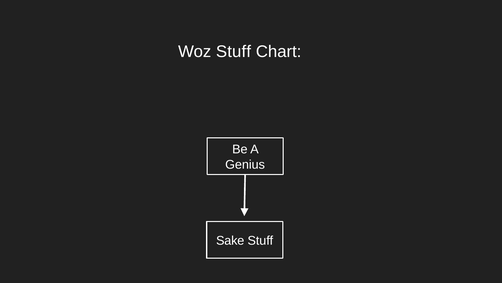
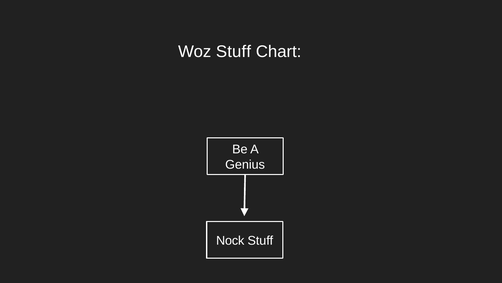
Sake: Sake -> Nock (230, 240)
